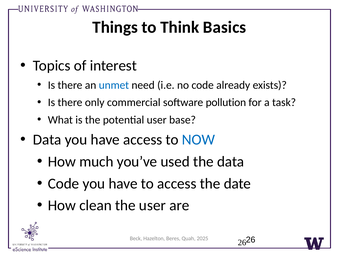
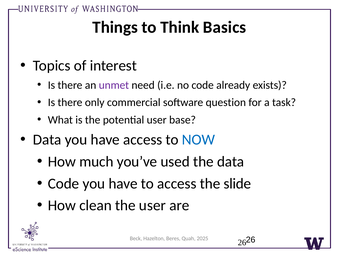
unmet colour: blue -> purple (114, 85)
pollution: pollution -> question (226, 102)
date: date -> slide (237, 183)
